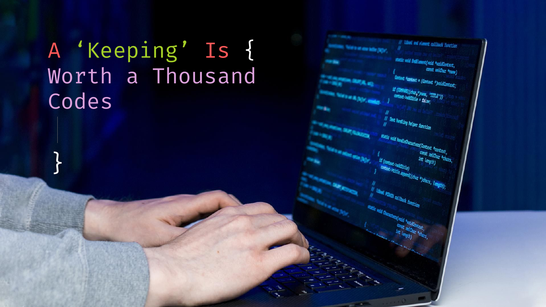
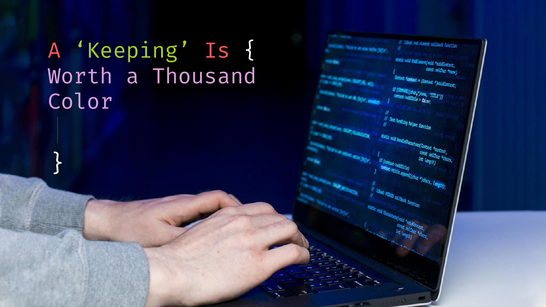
Codes: Codes -> Color (80, 102)
